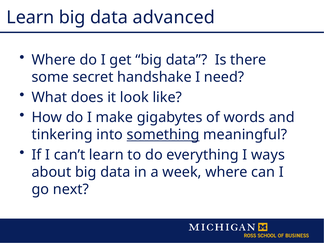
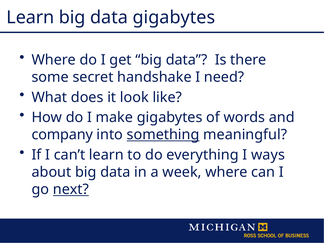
data advanced: advanced -> gigabytes (174, 17)
tinkering: tinkering -> company (62, 135)
next underline: none -> present (71, 189)
